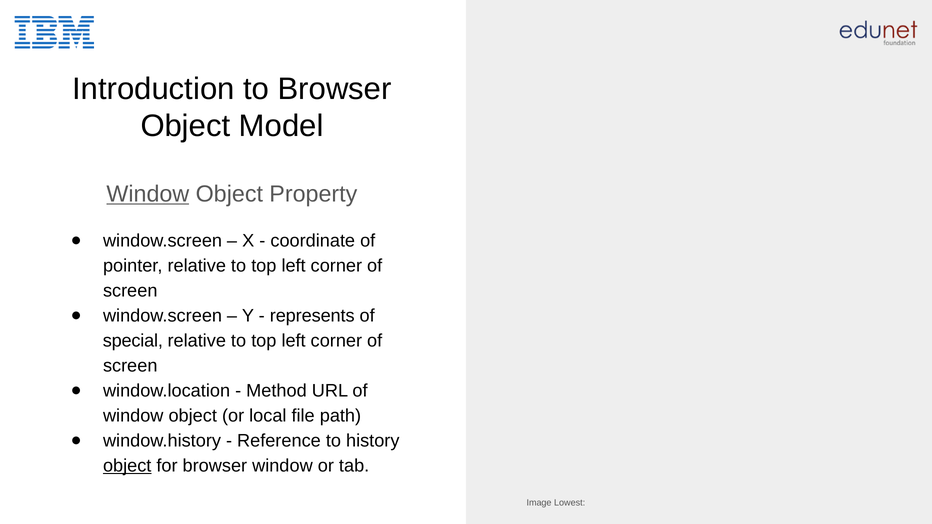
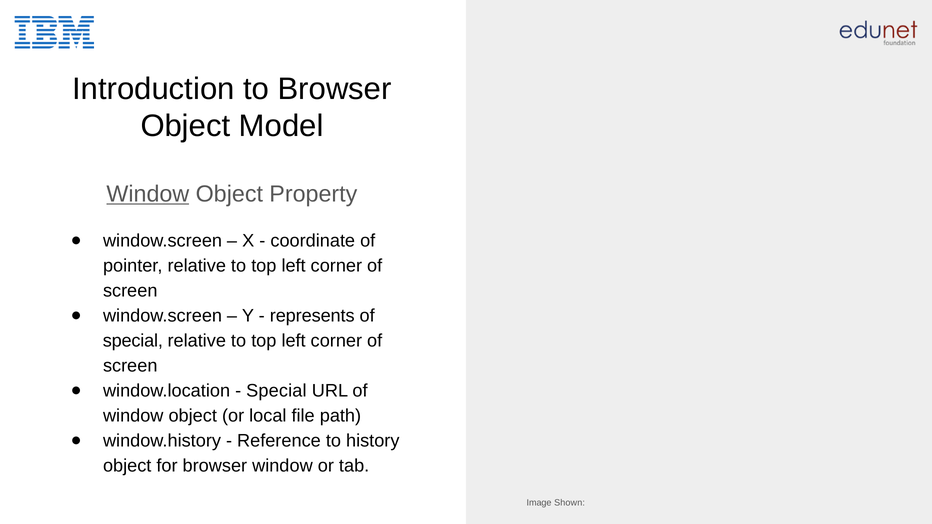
Method: Method -> Special (276, 391)
object underline: present -> none (127, 466)
Lowest: Lowest -> Shown (570, 503)
